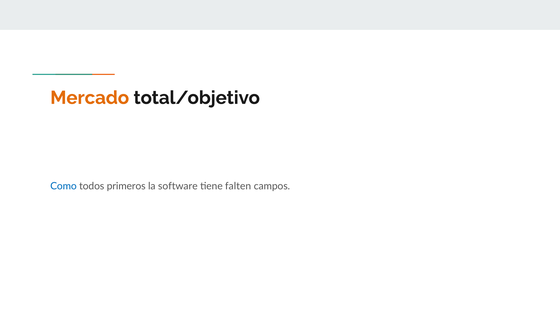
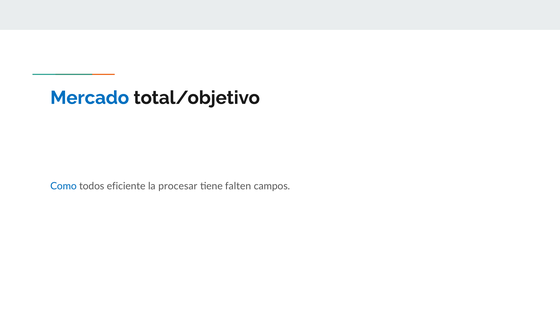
Mercado colour: orange -> blue (90, 98)
primeros: primeros -> eficiente (126, 186)
software: software -> procesar (178, 186)
